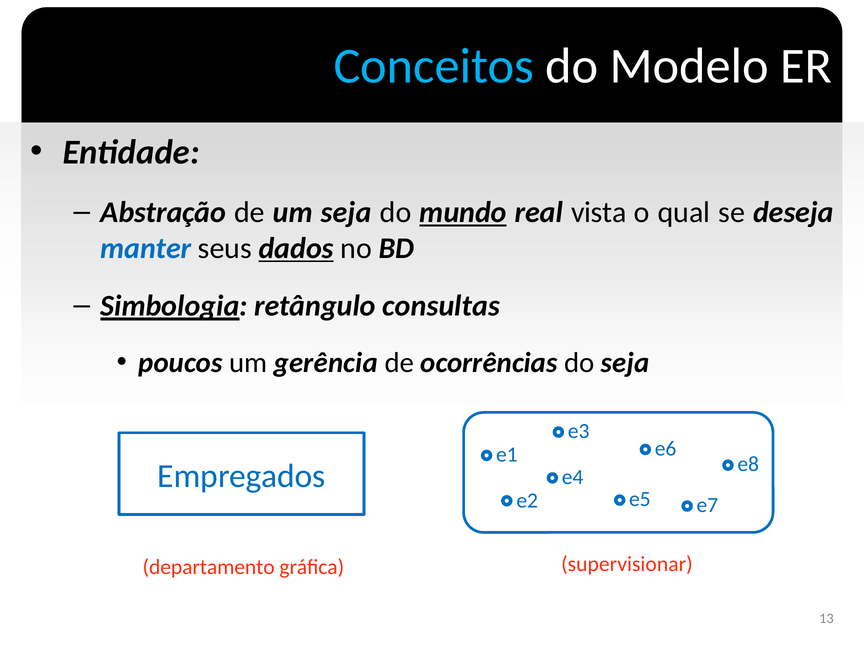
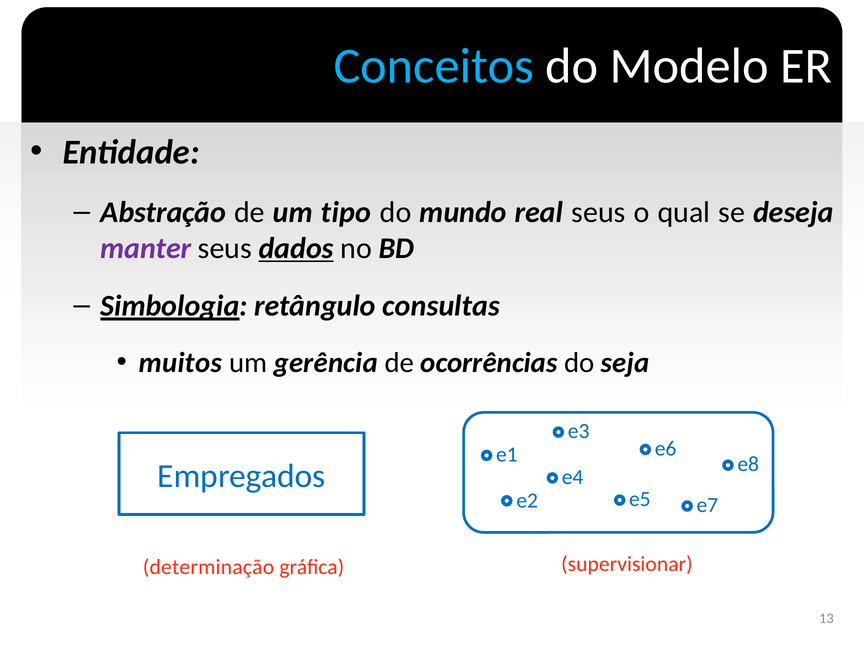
um seja: seja -> tipo (346, 212)
mundo underline: present -> none (463, 212)
real vista: vista -> seus (599, 212)
manter colour: blue -> purple (146, 248)
poucos: poucos -> muitos (180, 363)
departamento: departamento -> determinação (208, 567)
